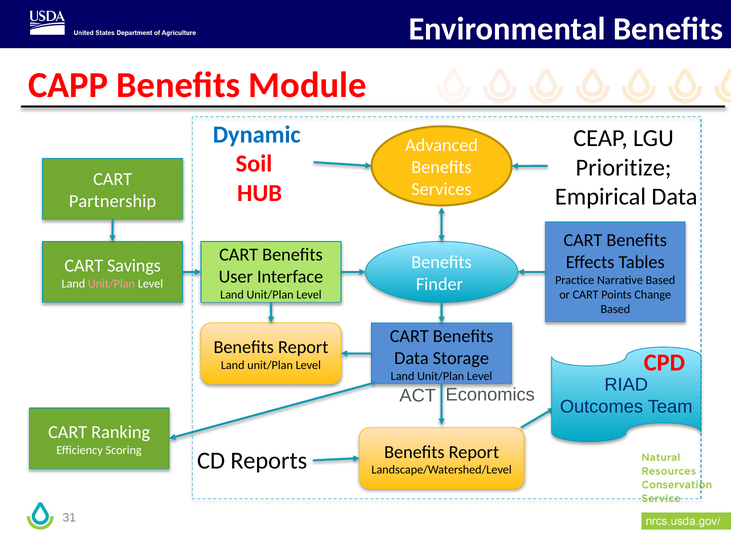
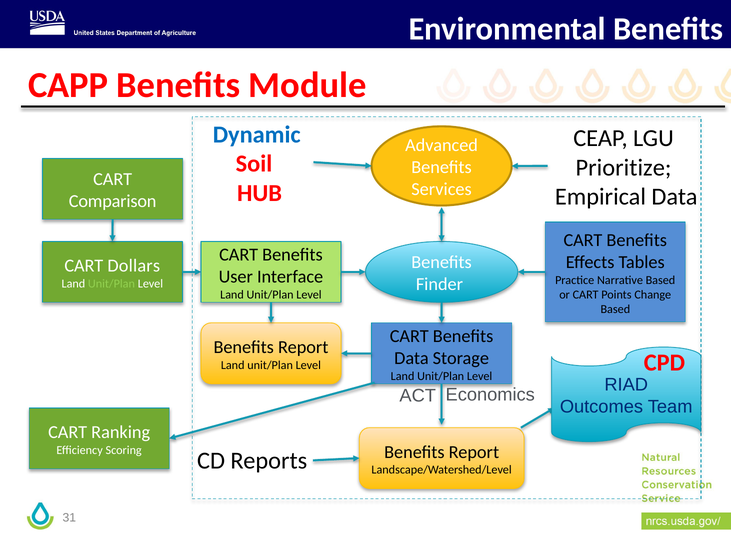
Partnership: Partnership -> Comparison (113, 201)
Savings: Savings -> Dollars (134, 266)
Unit/Plan colour: pink -> light green (111, 284)
